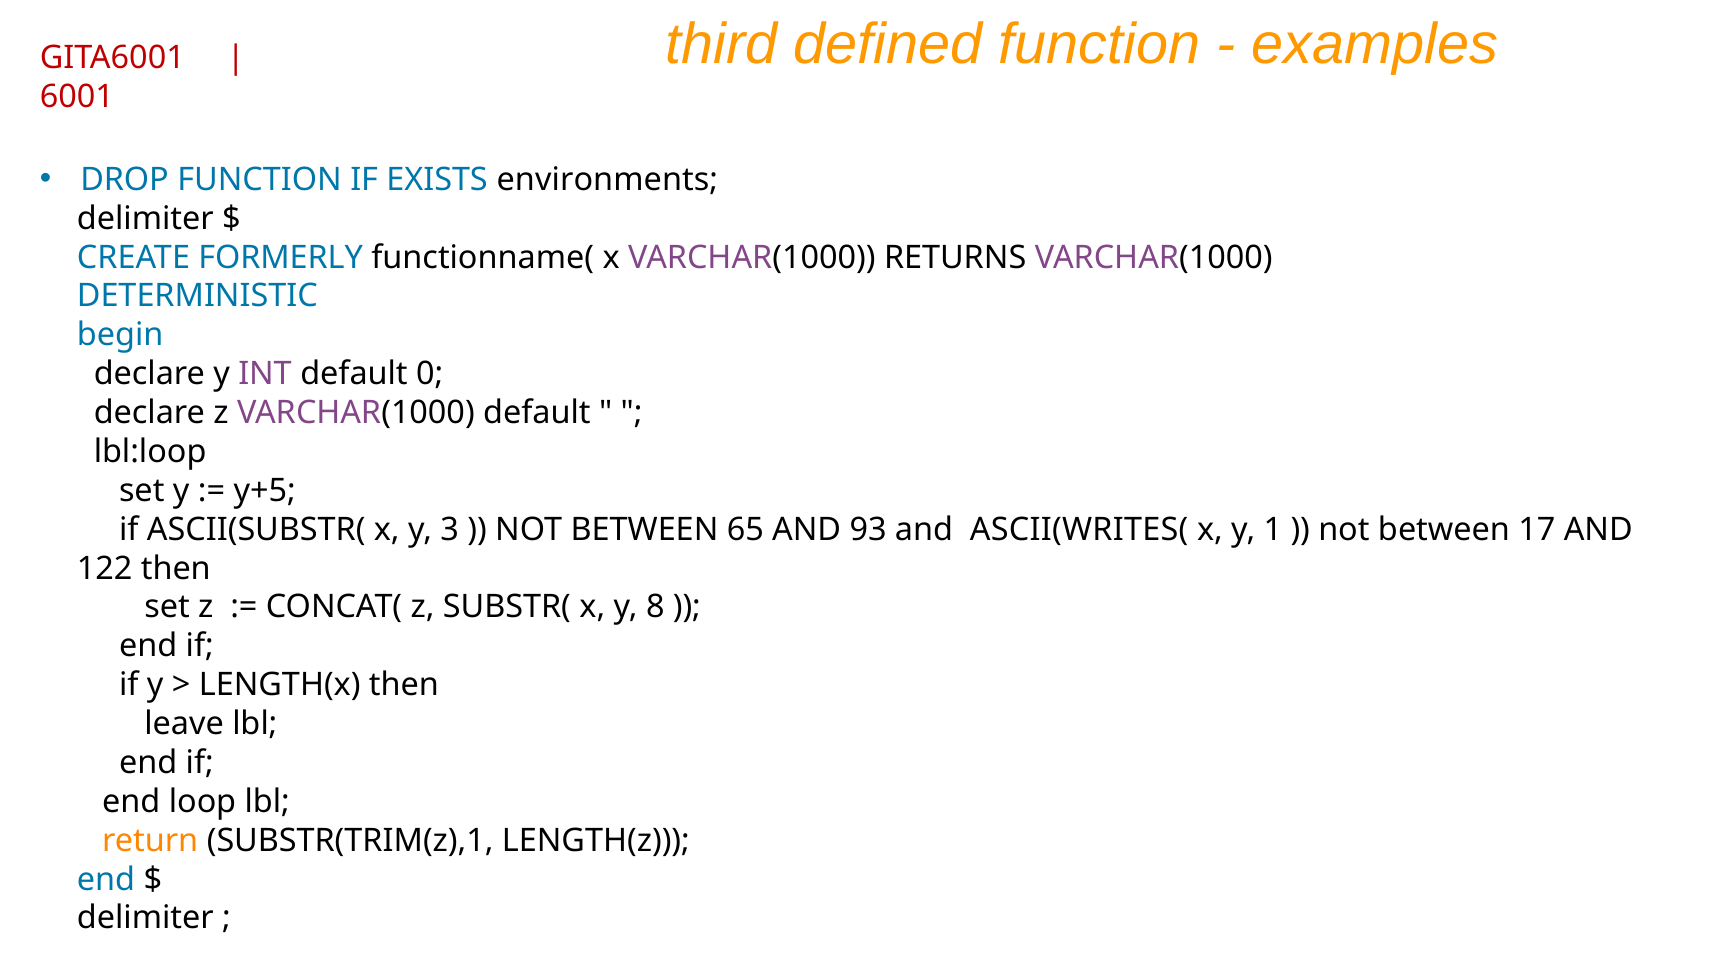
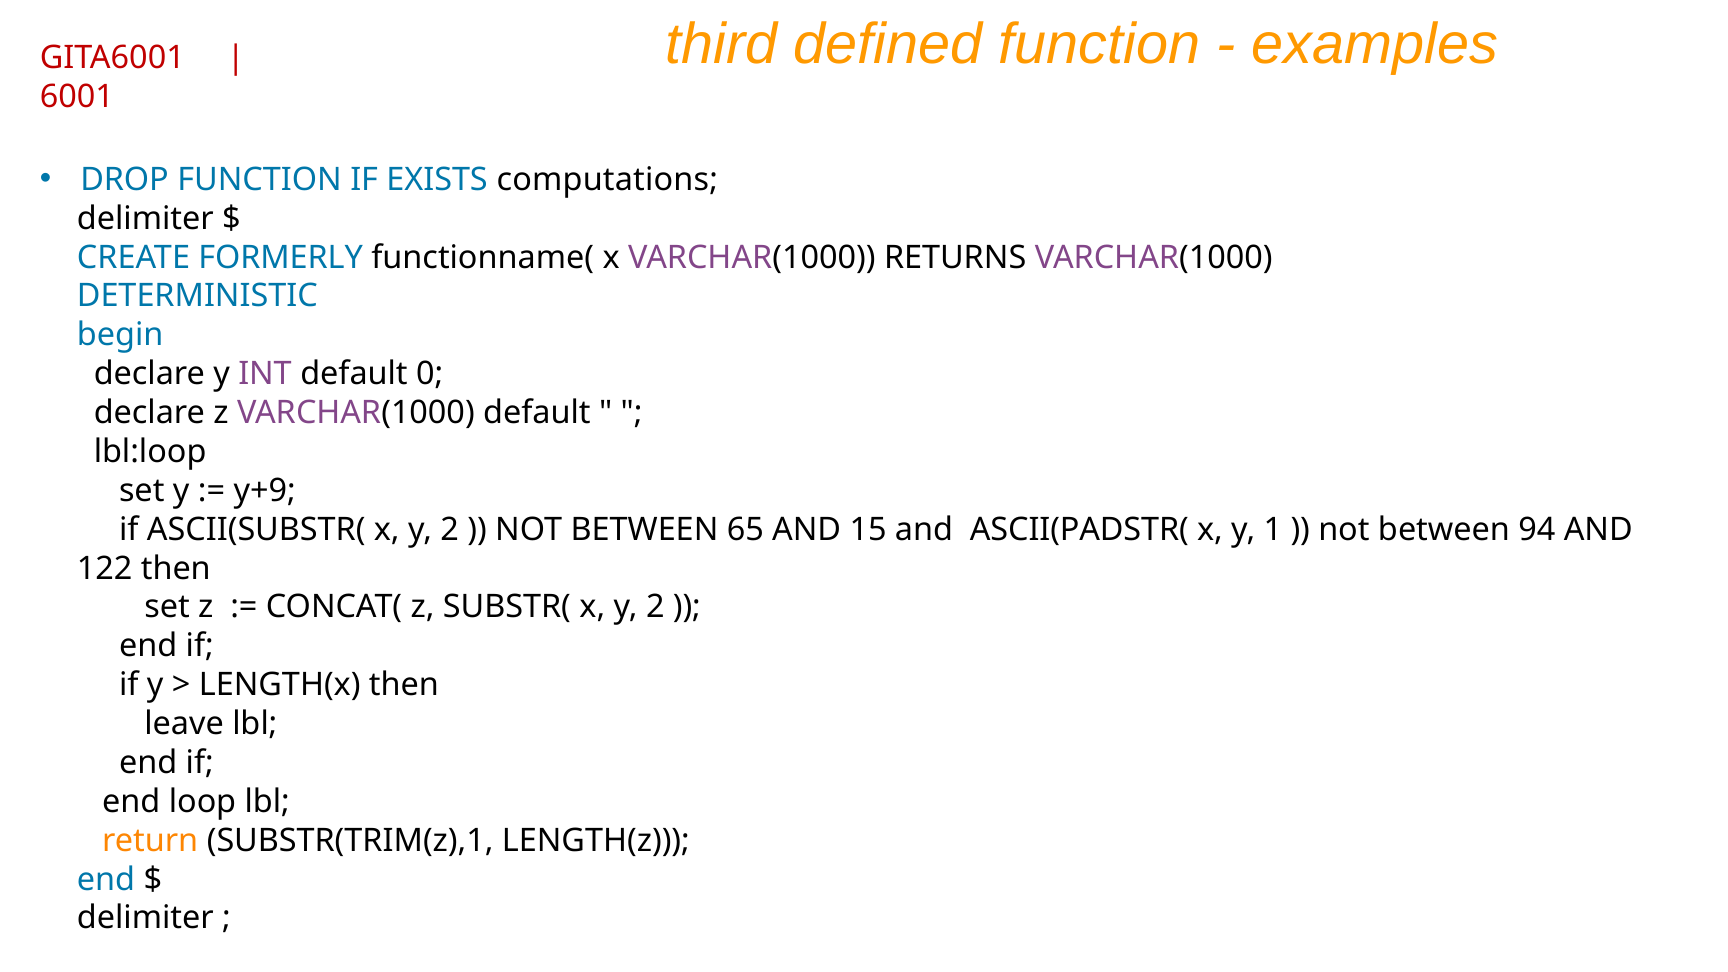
environments: environments -> computations (607, 180)
y+5: y+5 -> y+9 (265, 491)
ASCII(SUBSTR( x y 3: 3 -> 2 (450, 529)
93: 93 -> 15 (868, 529)
ASCII(WRITES(: ASCII(WRITES( -> ASCII(PADSTR( (1079, 529)
17: 17 -> 94 (1537, 529)
SUBSTR( x y 8: 8 -> 2 (655, 607)
